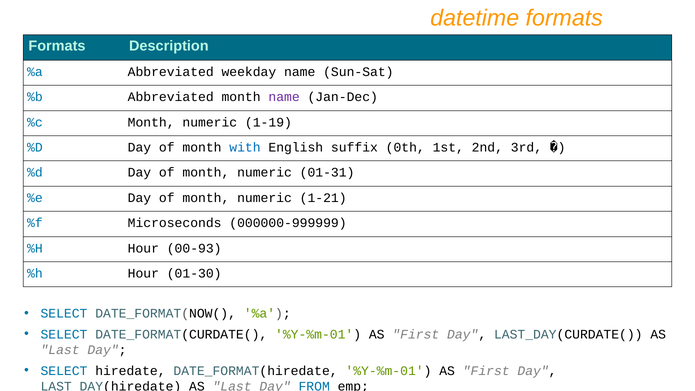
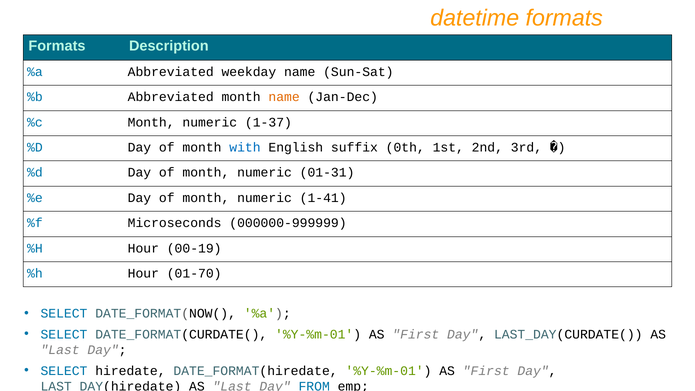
name colour: purple -> orange (284, 97)
1-19: 1-19 -> 1-37 (268, 122)
1-21: 1-21 -> 1-41 (323, 198)
00-93: 00-93 -> 00-19 (194, 248)
01-30: 01-30 -> 01-70 (194, 273)
